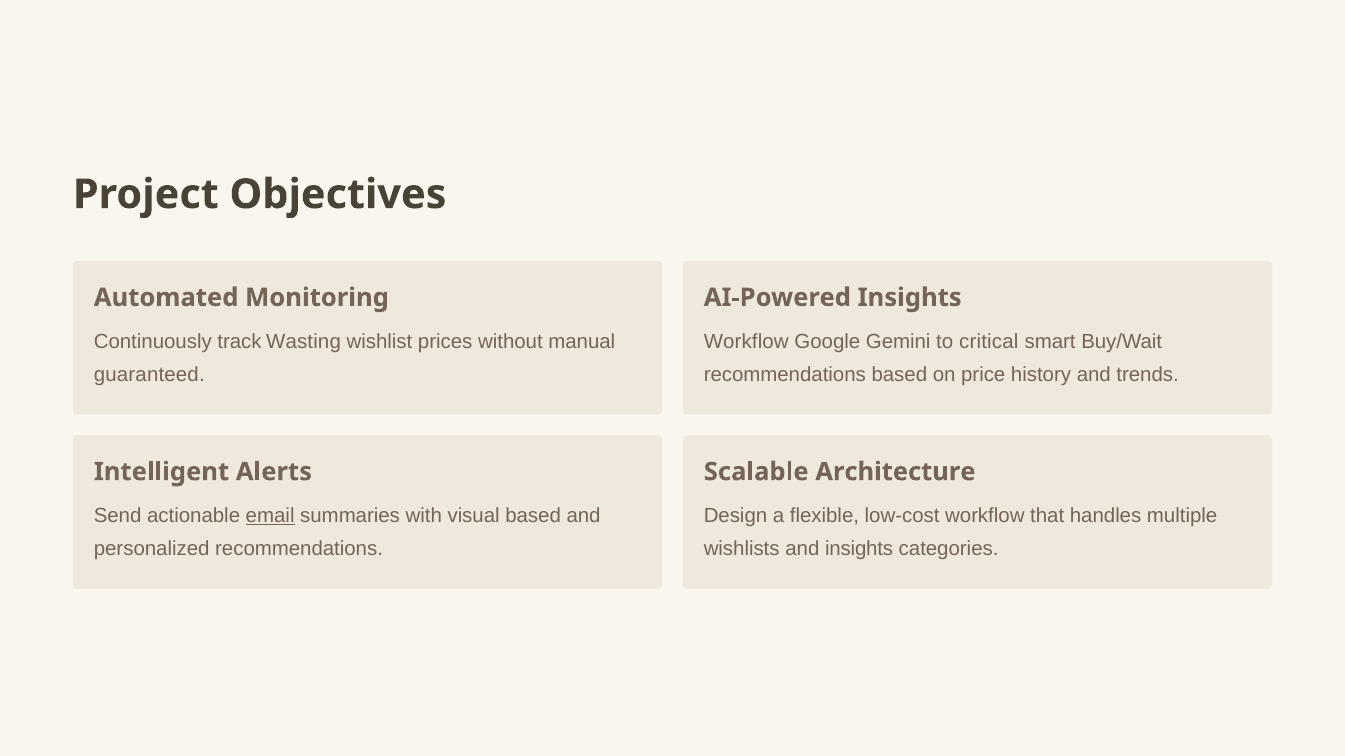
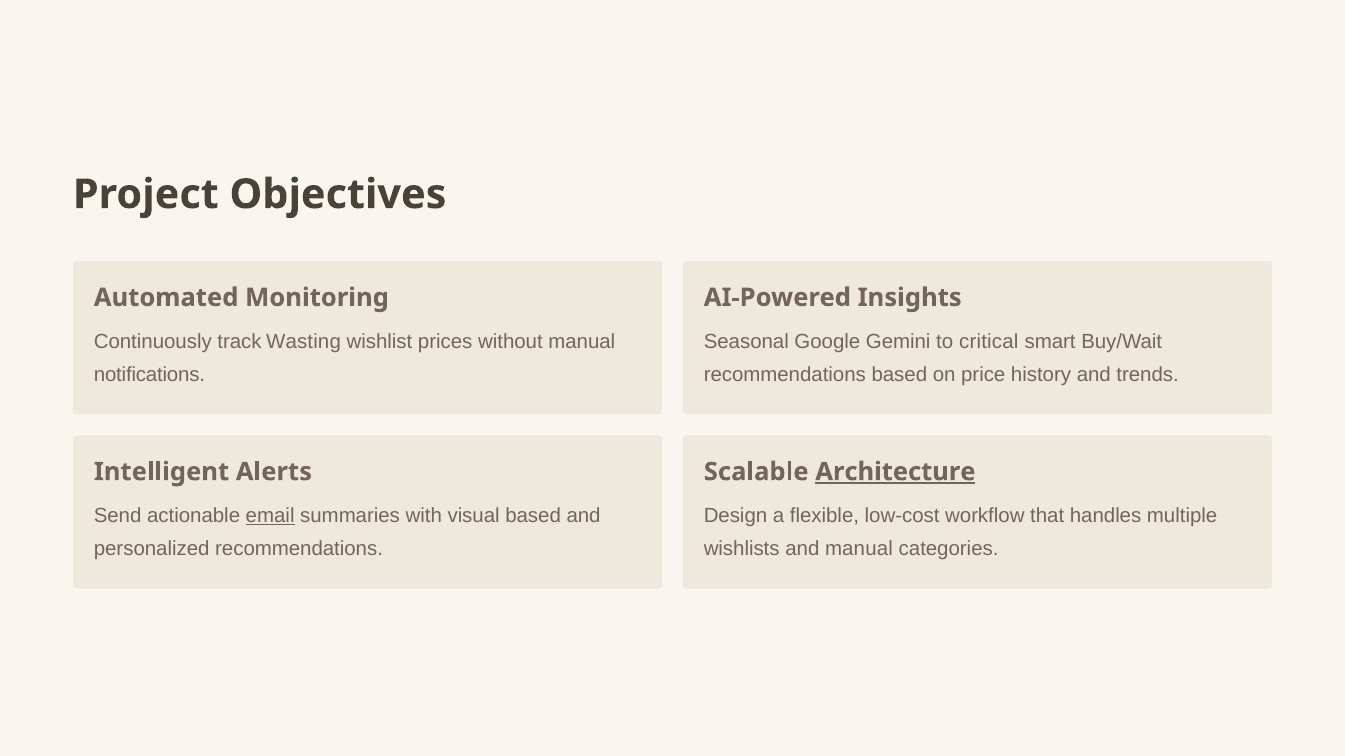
Workflow: Workflow -> Seasonal (746, 342)
guaranteed: guaranteed -> notifications (149, 375)
Architecture underline: none -> present (895, 472)
and insights: insights -> manual (859, 550)
